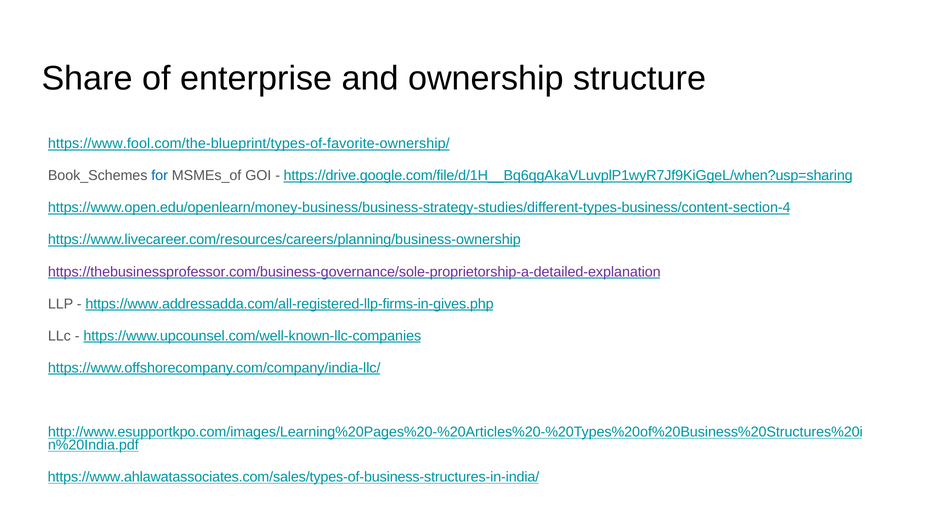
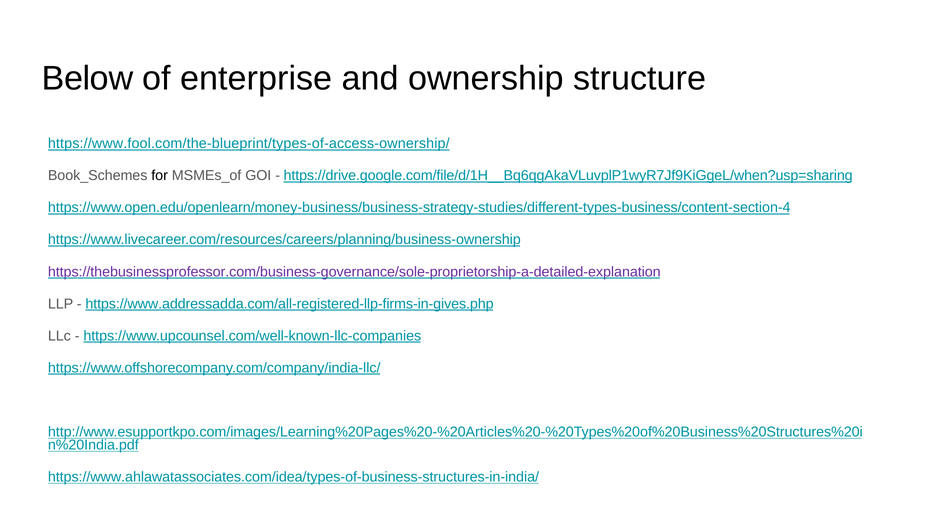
Share: Share -> Below (87, 78)
https://www.fool.com/the-blueprint/types-of-favorite-ownership/: https://www.fool.com/the-blueprint/types-of-favorite-ownership/ -> https://www.fool.com/the-blueprint/types-of-access-ownership/ (249, 144)
for colour: blue -> black (160, 176)
https://www.ahlawatassociates.com/sales/types-of-business-structures-in-india/: https://www.ahlawatassociates.com/sales/types-of-business-structures-in-india/ -> https://www.ahlawatassociates.com/idea/types-of-business-structures-in-india/ (293, 477)
